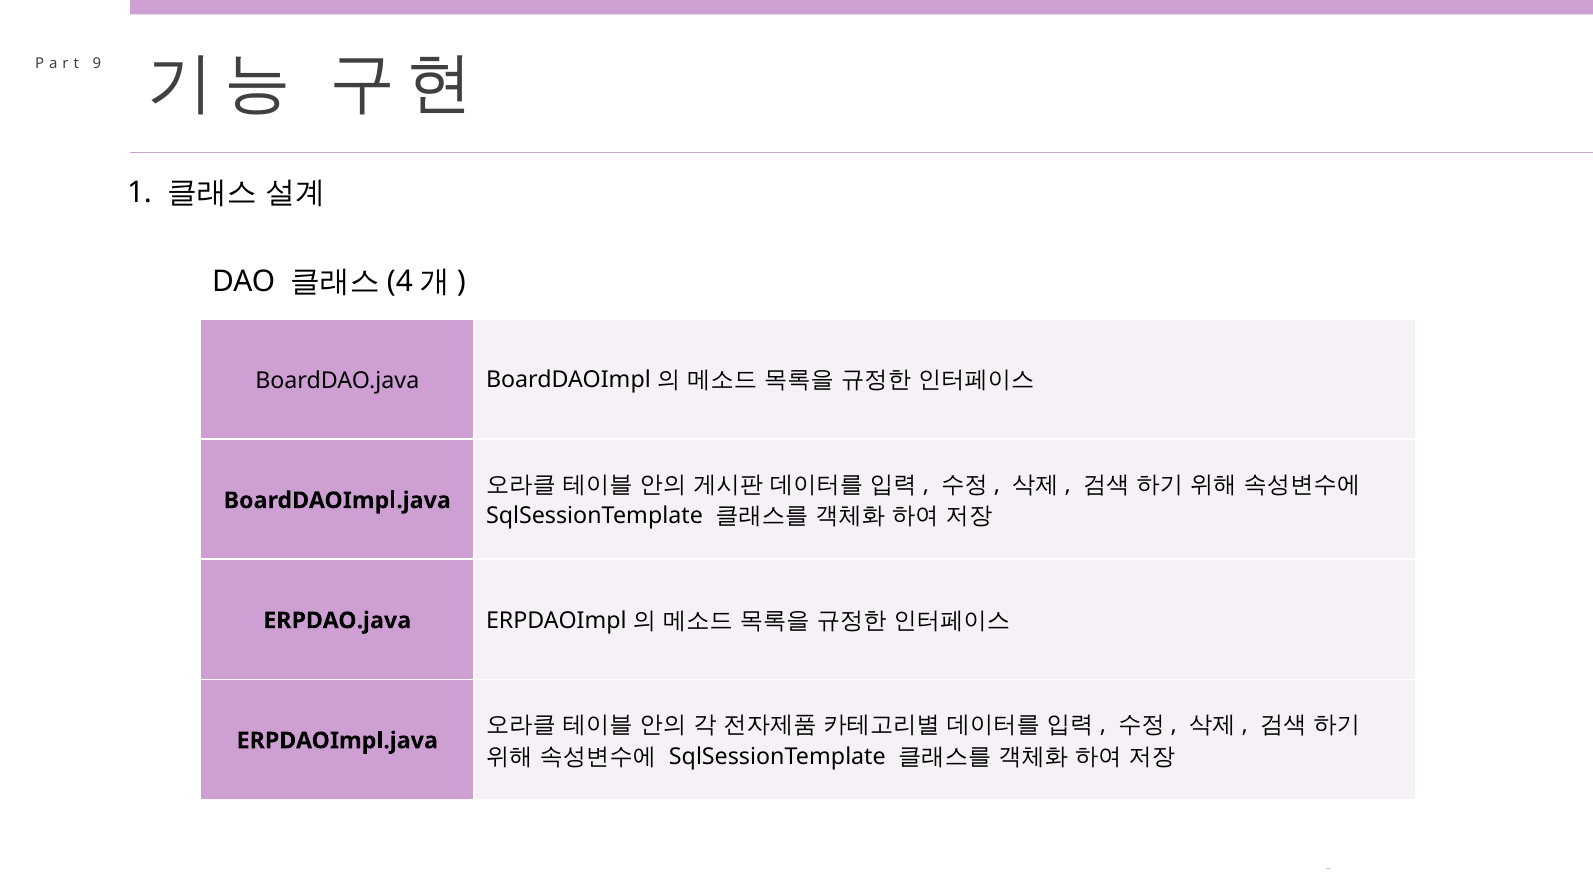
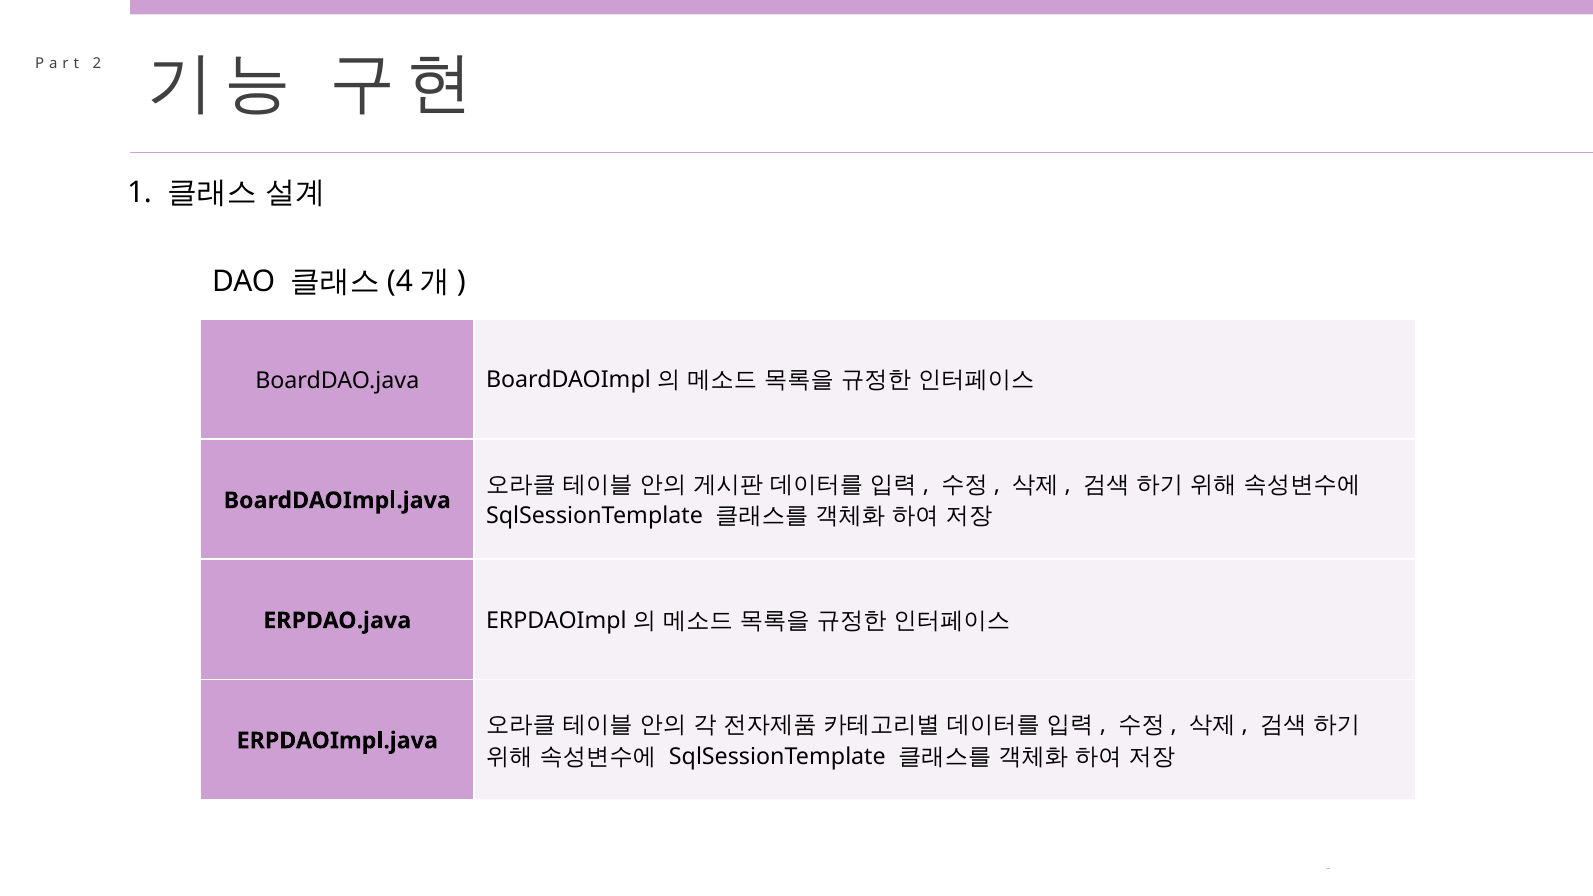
9: 9 -> 2 (97, 63)
